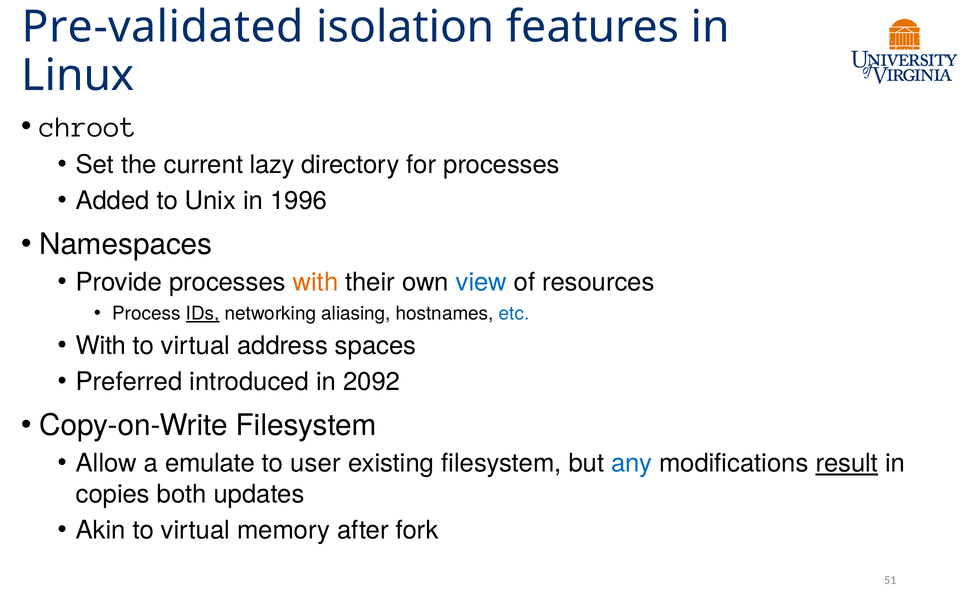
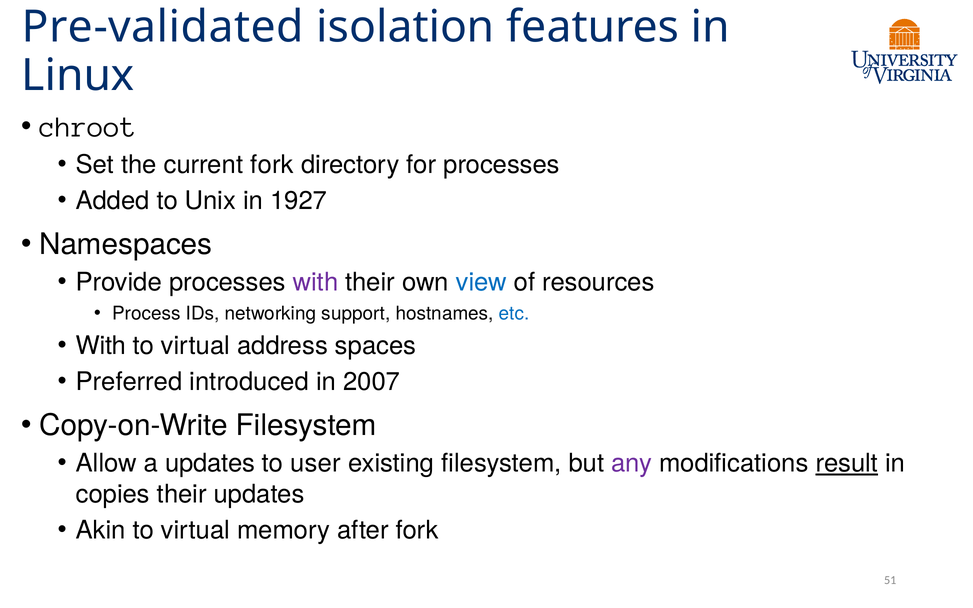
current lazy: lazy -> fork (272, 165)
1996: 1996 -> 1927 (299, 201)
with colour: orange -> purple (315, 282)
IDs underline: present -> none (203, 314)
aliasing: aliasing -> support (356, 314)
2092: 2092 -> 2007 (372, 382)
a emulate: emulate -> updates (210, 464)
any colour: blue -> purple (632, 464)
copies both: both -> their (182, 494)
